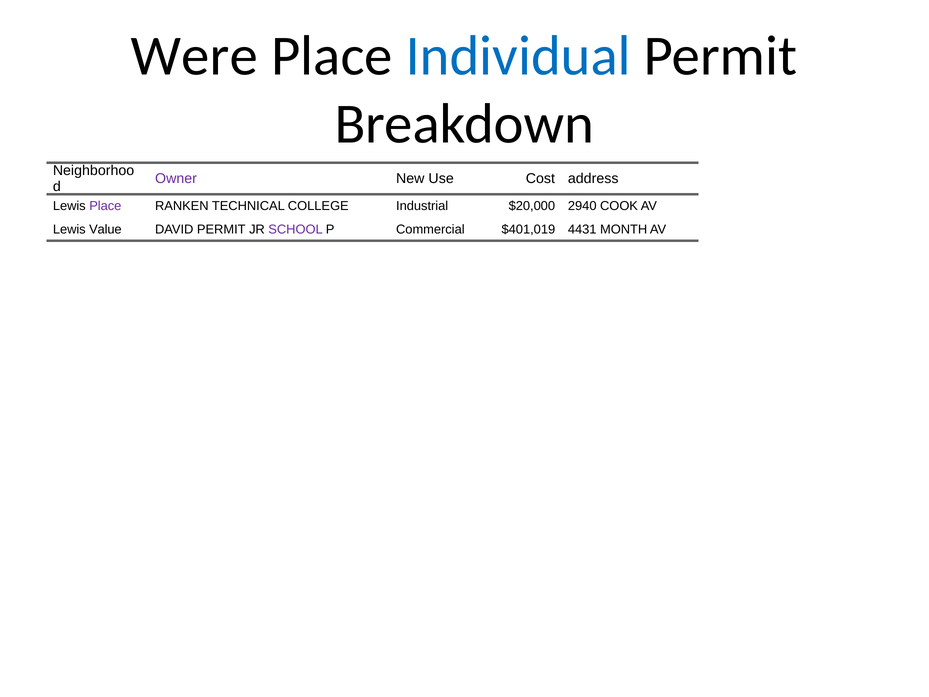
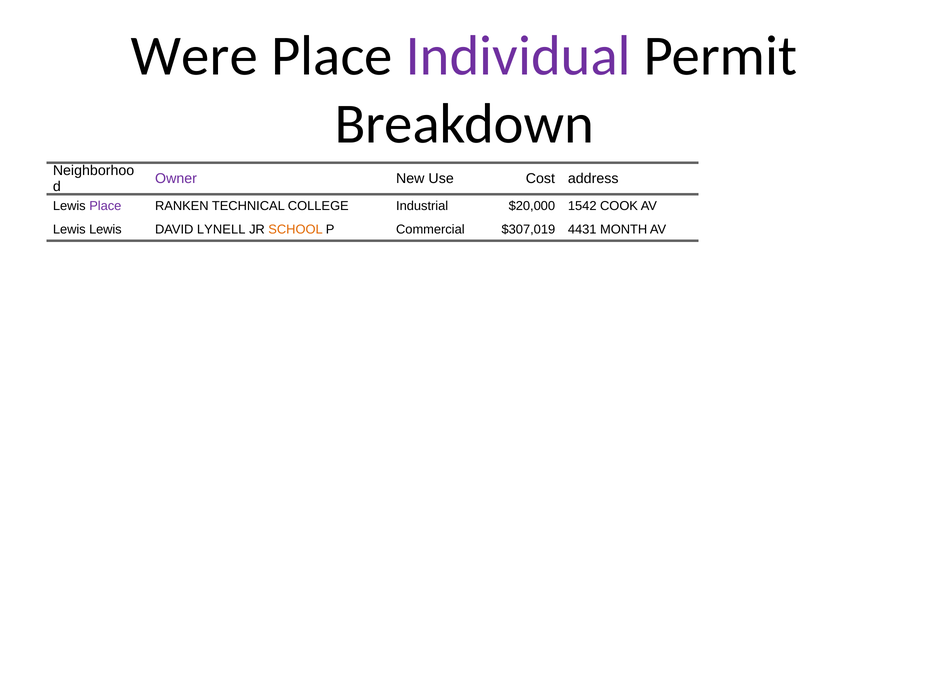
Individual colour: blue -> purple (518, 56)
2940: 2940 -> 1542 (582, 206)
Lewis Value: Value -> Lewis (105, 229)
DAVID PERMIT: PERMIT -> LYNELL (221, 229)
SCHOOL colour: purple -> orange (296, 229)
$401,019: $401,019 -> $307,019 (528, 229)
